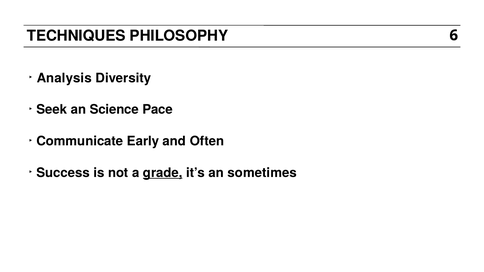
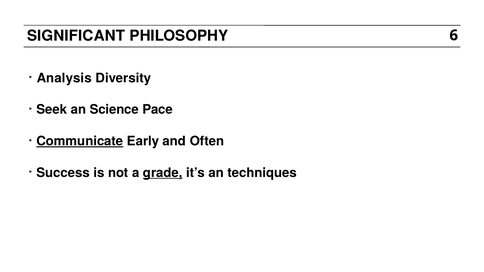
TECHNIQUES: TECHNIQUES -> SIGNIFICANT (76, 36)
Communicate underline: none -> present (80, 141)
sometimes: sometimes -> techniques (262, 173)
